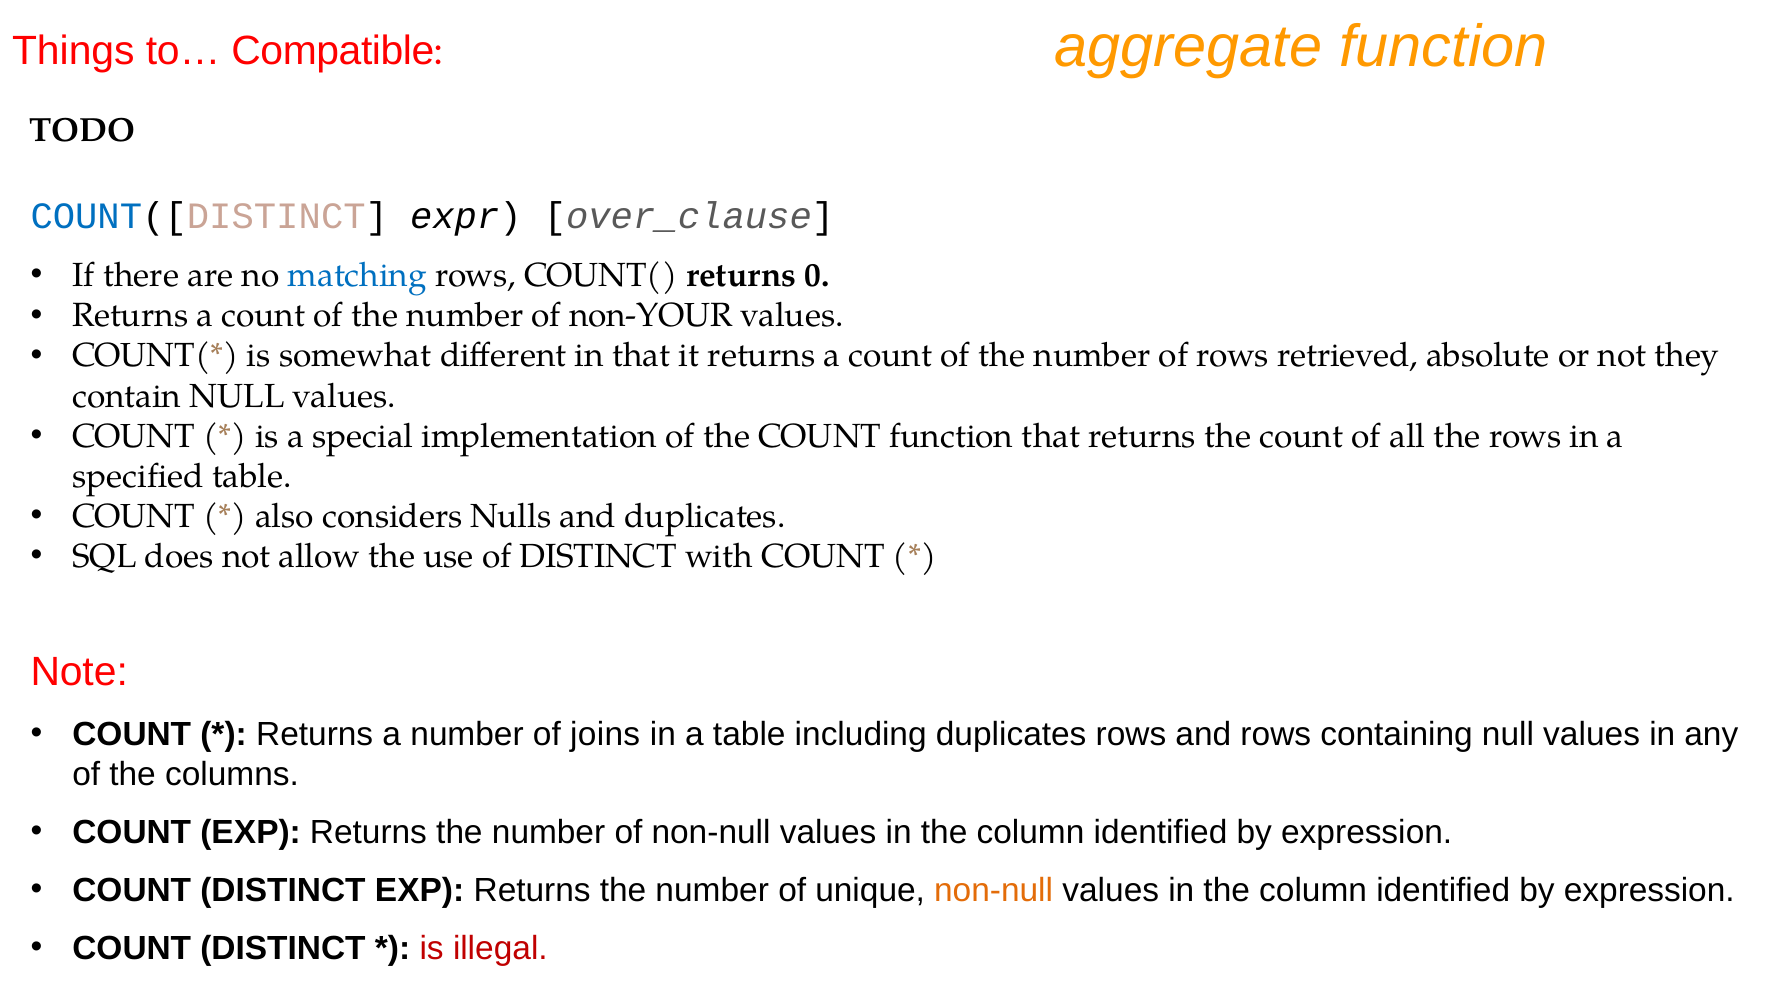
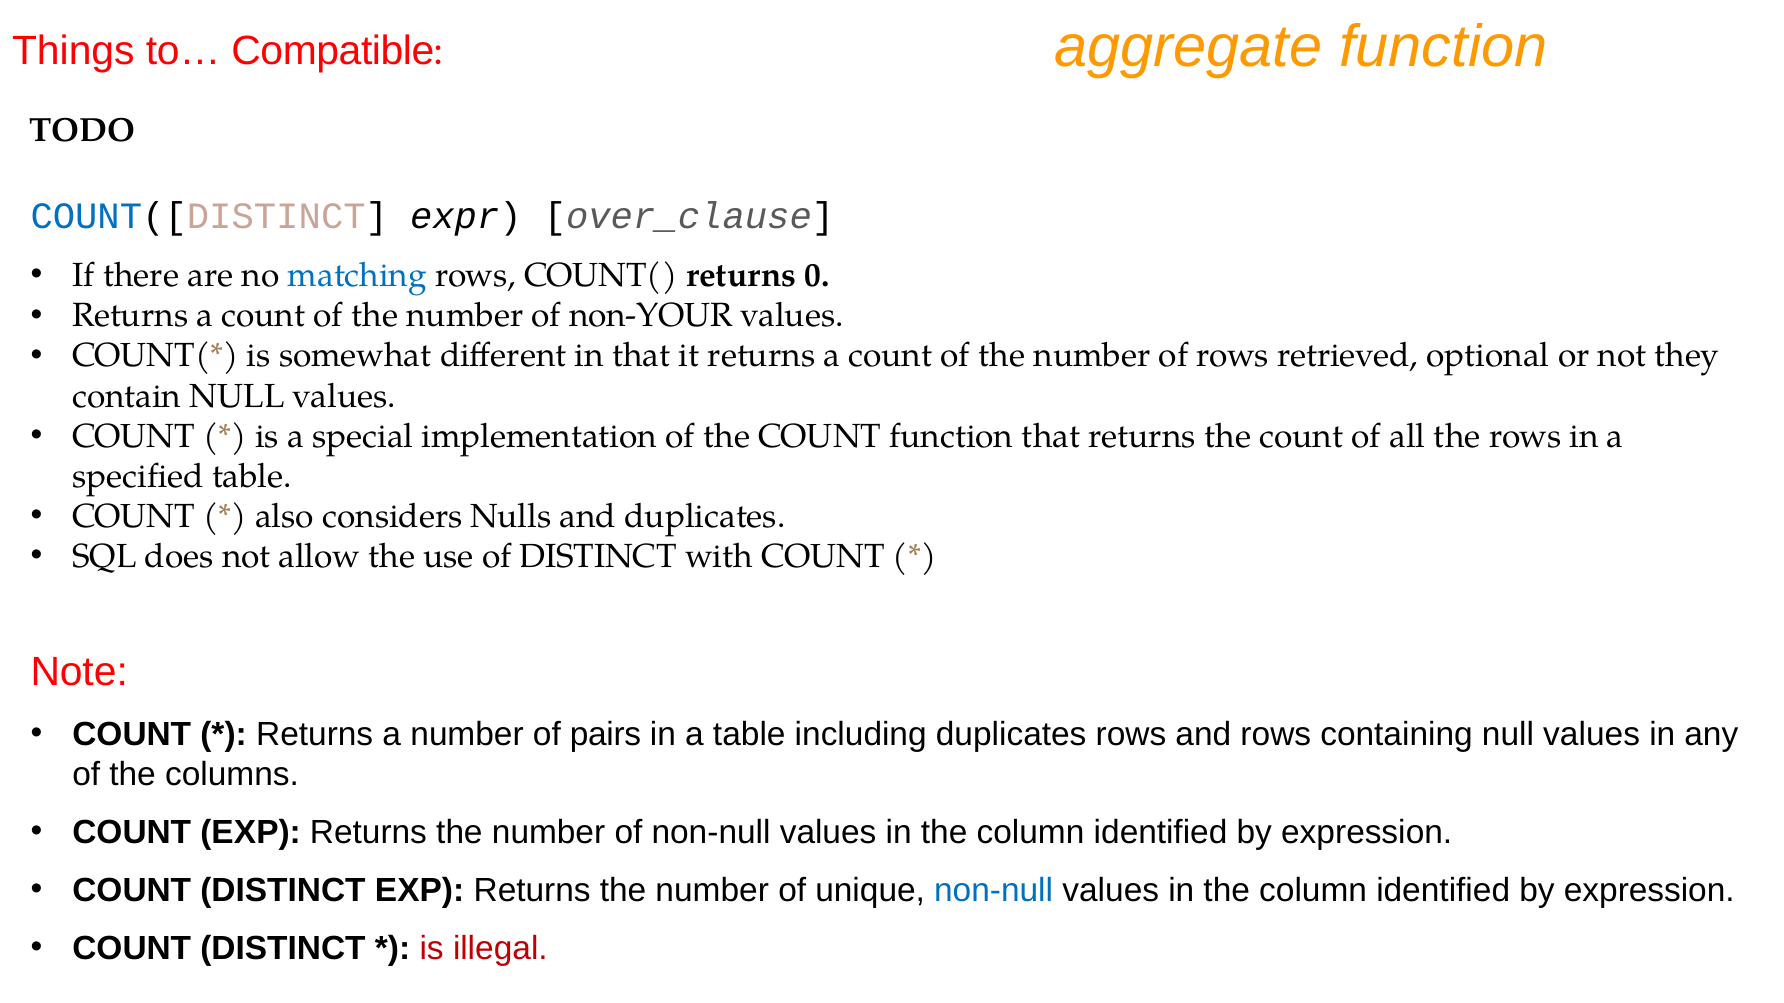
absolute: absolute -> optional (1488, 356)
joins: joins -> pairs (605, 735)
non-null colour: orange -> blue (994, 891)
